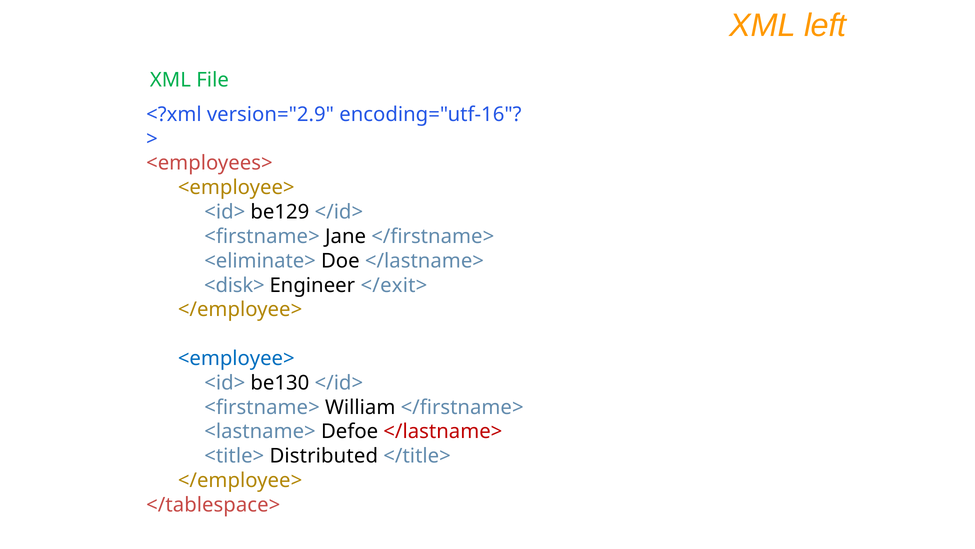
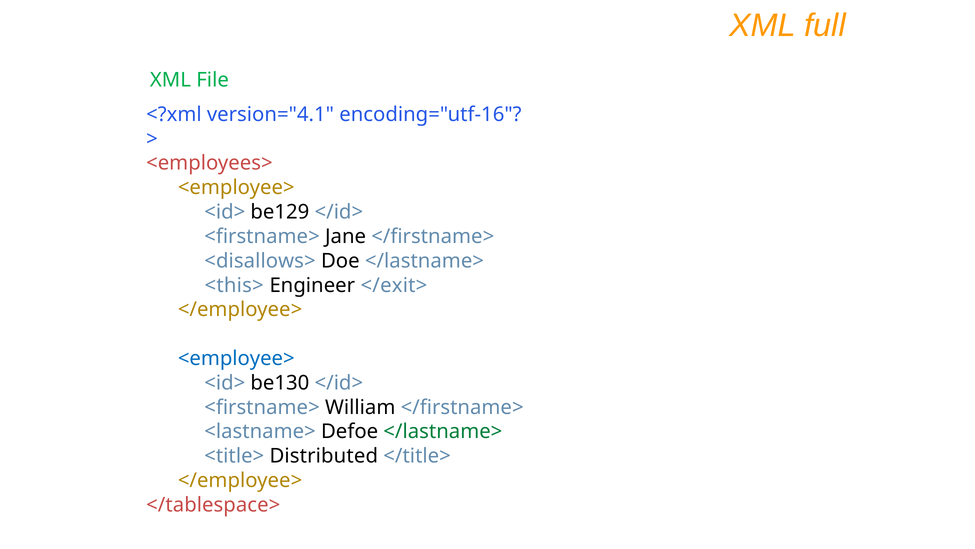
left: left -> full (825, 25)
version="2.9: version="2.9 -> version="4.1 (270, 114)
<eliminate>: <eliminate> -> <disallows> (260, 261)
<disk>: <disk> -> <this> (234, 285)
</lastname> colour: red -> green (443, 431)
